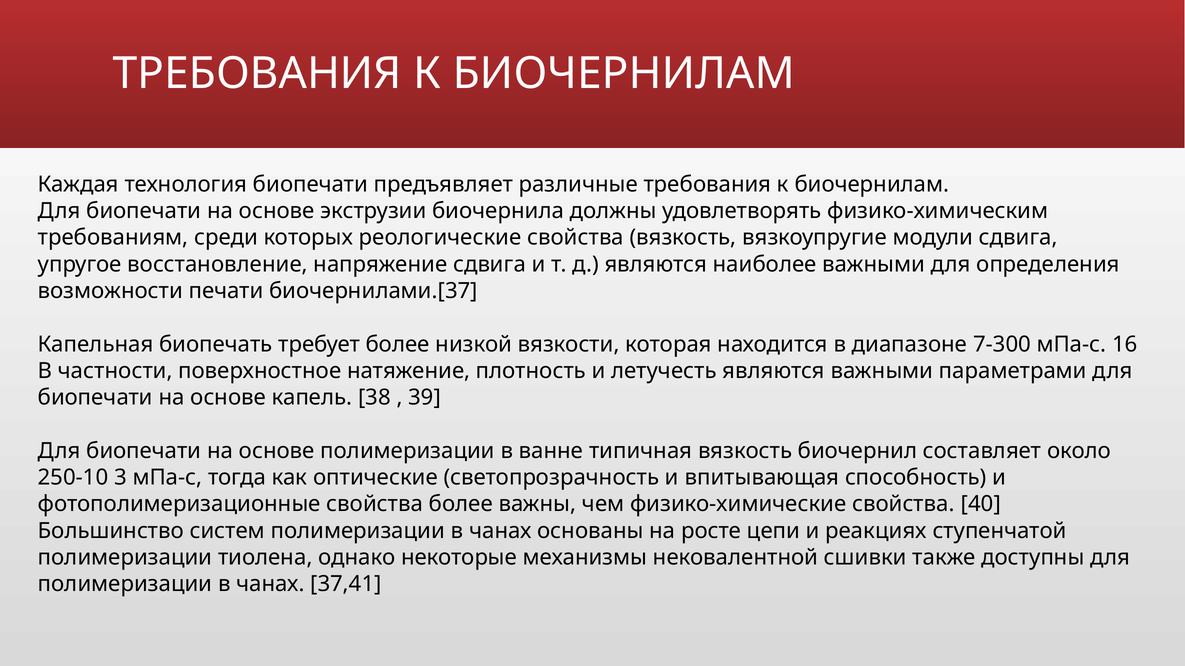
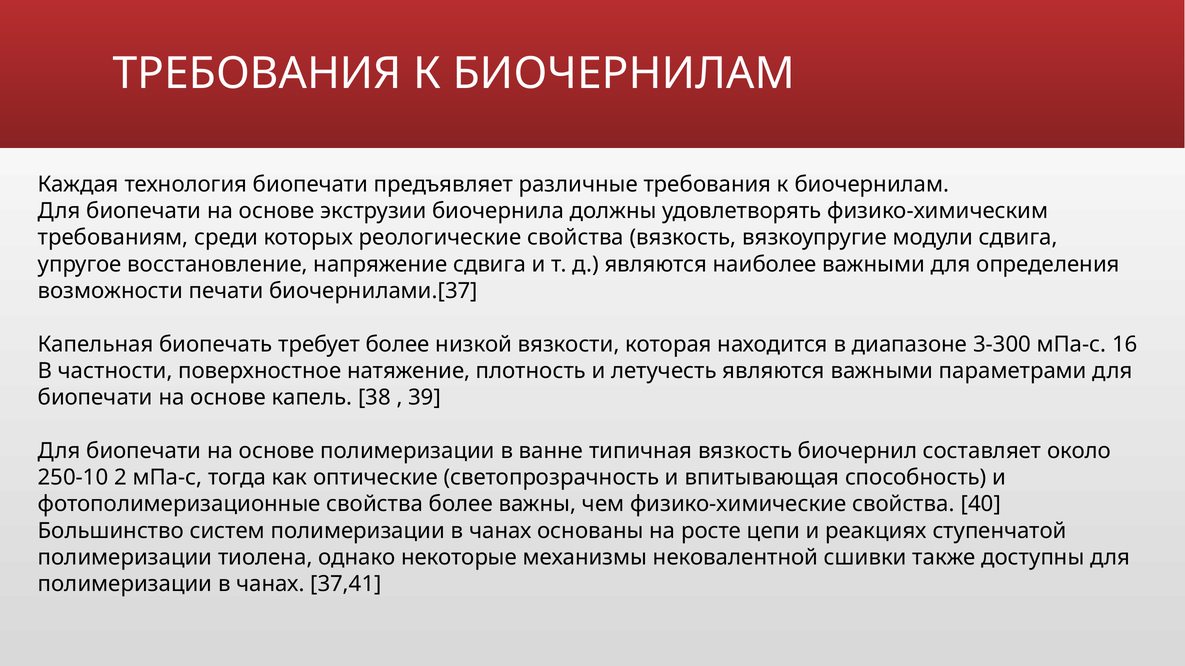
7-300: 7-300 -> 3-300 (1002, 344)
3: 3 -> 2 (120, 478)
